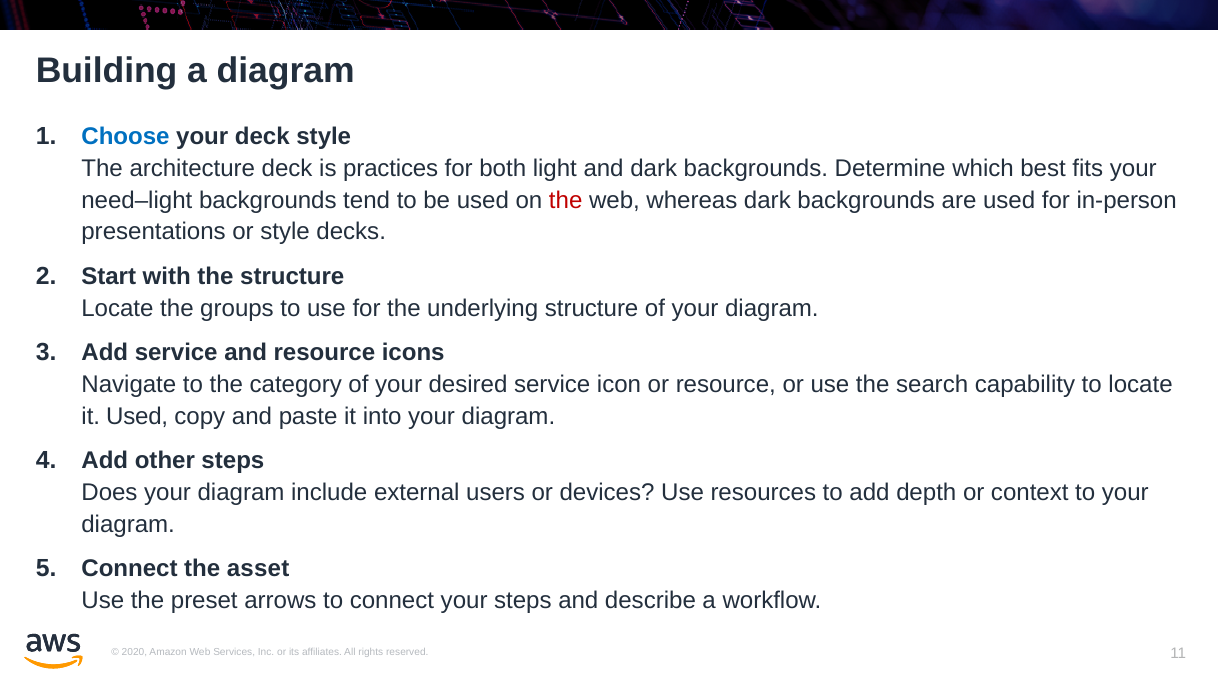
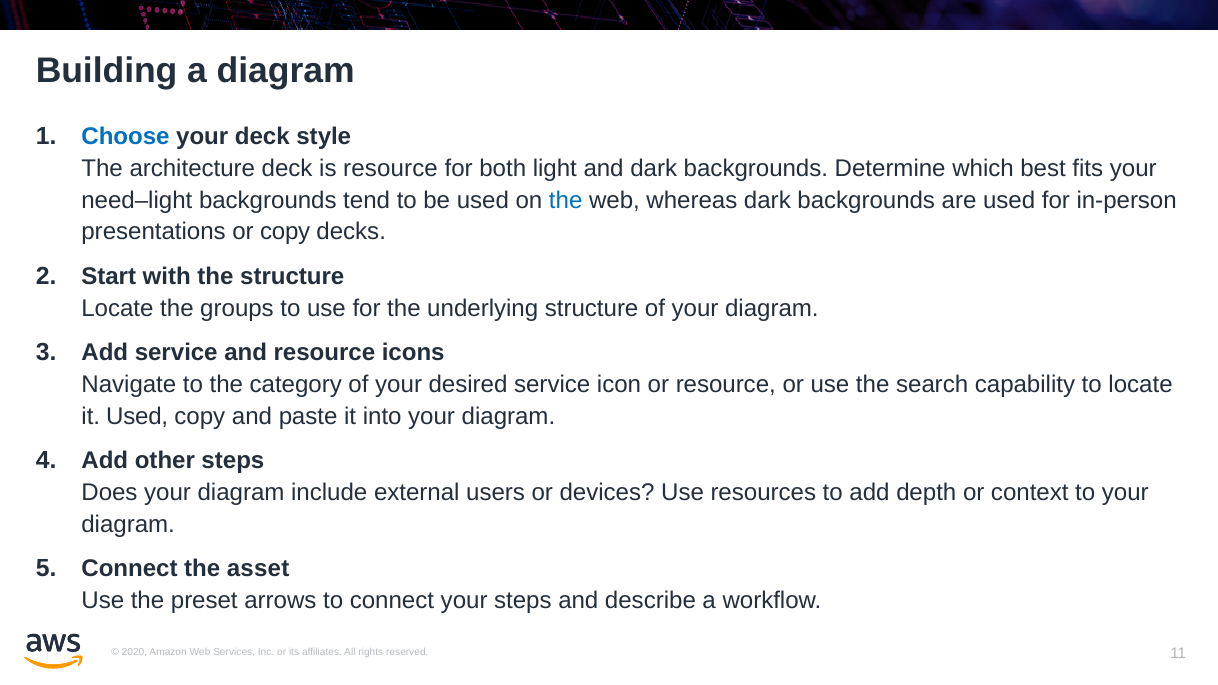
is practices: practices -> resource (391, 168)
the colour: red -> blue (566, 200)
or style: style -> copy (285, 232)
